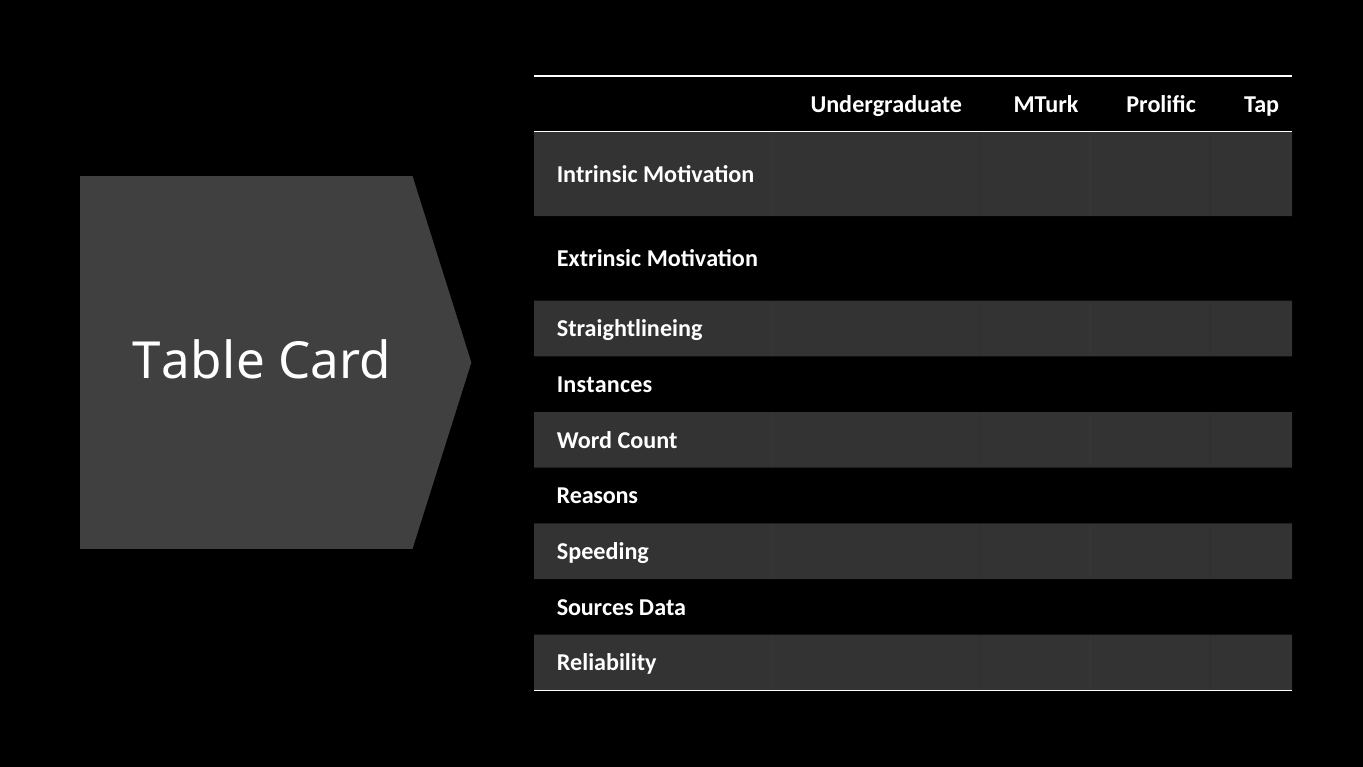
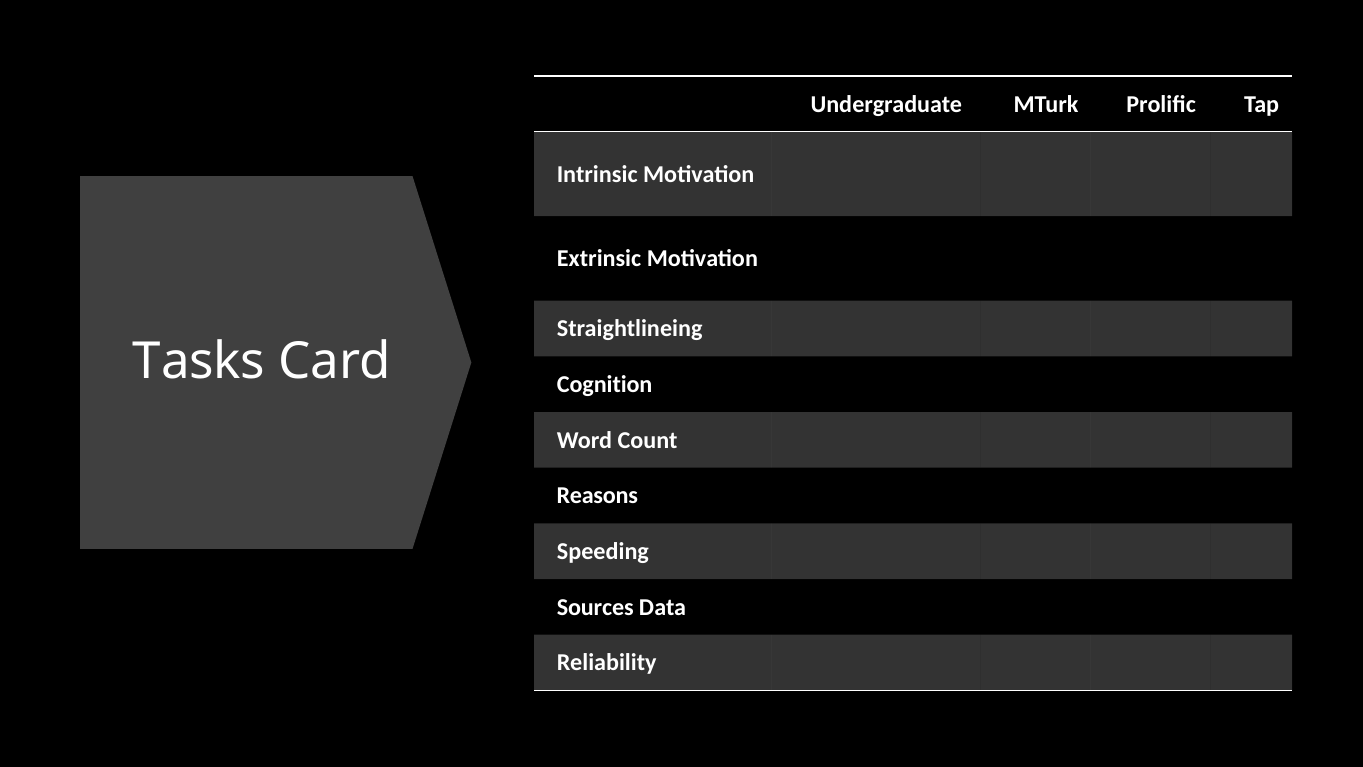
Table: Table -> Tasks (199, 362)
Instances: Instances -> Cognition (605, 384)
